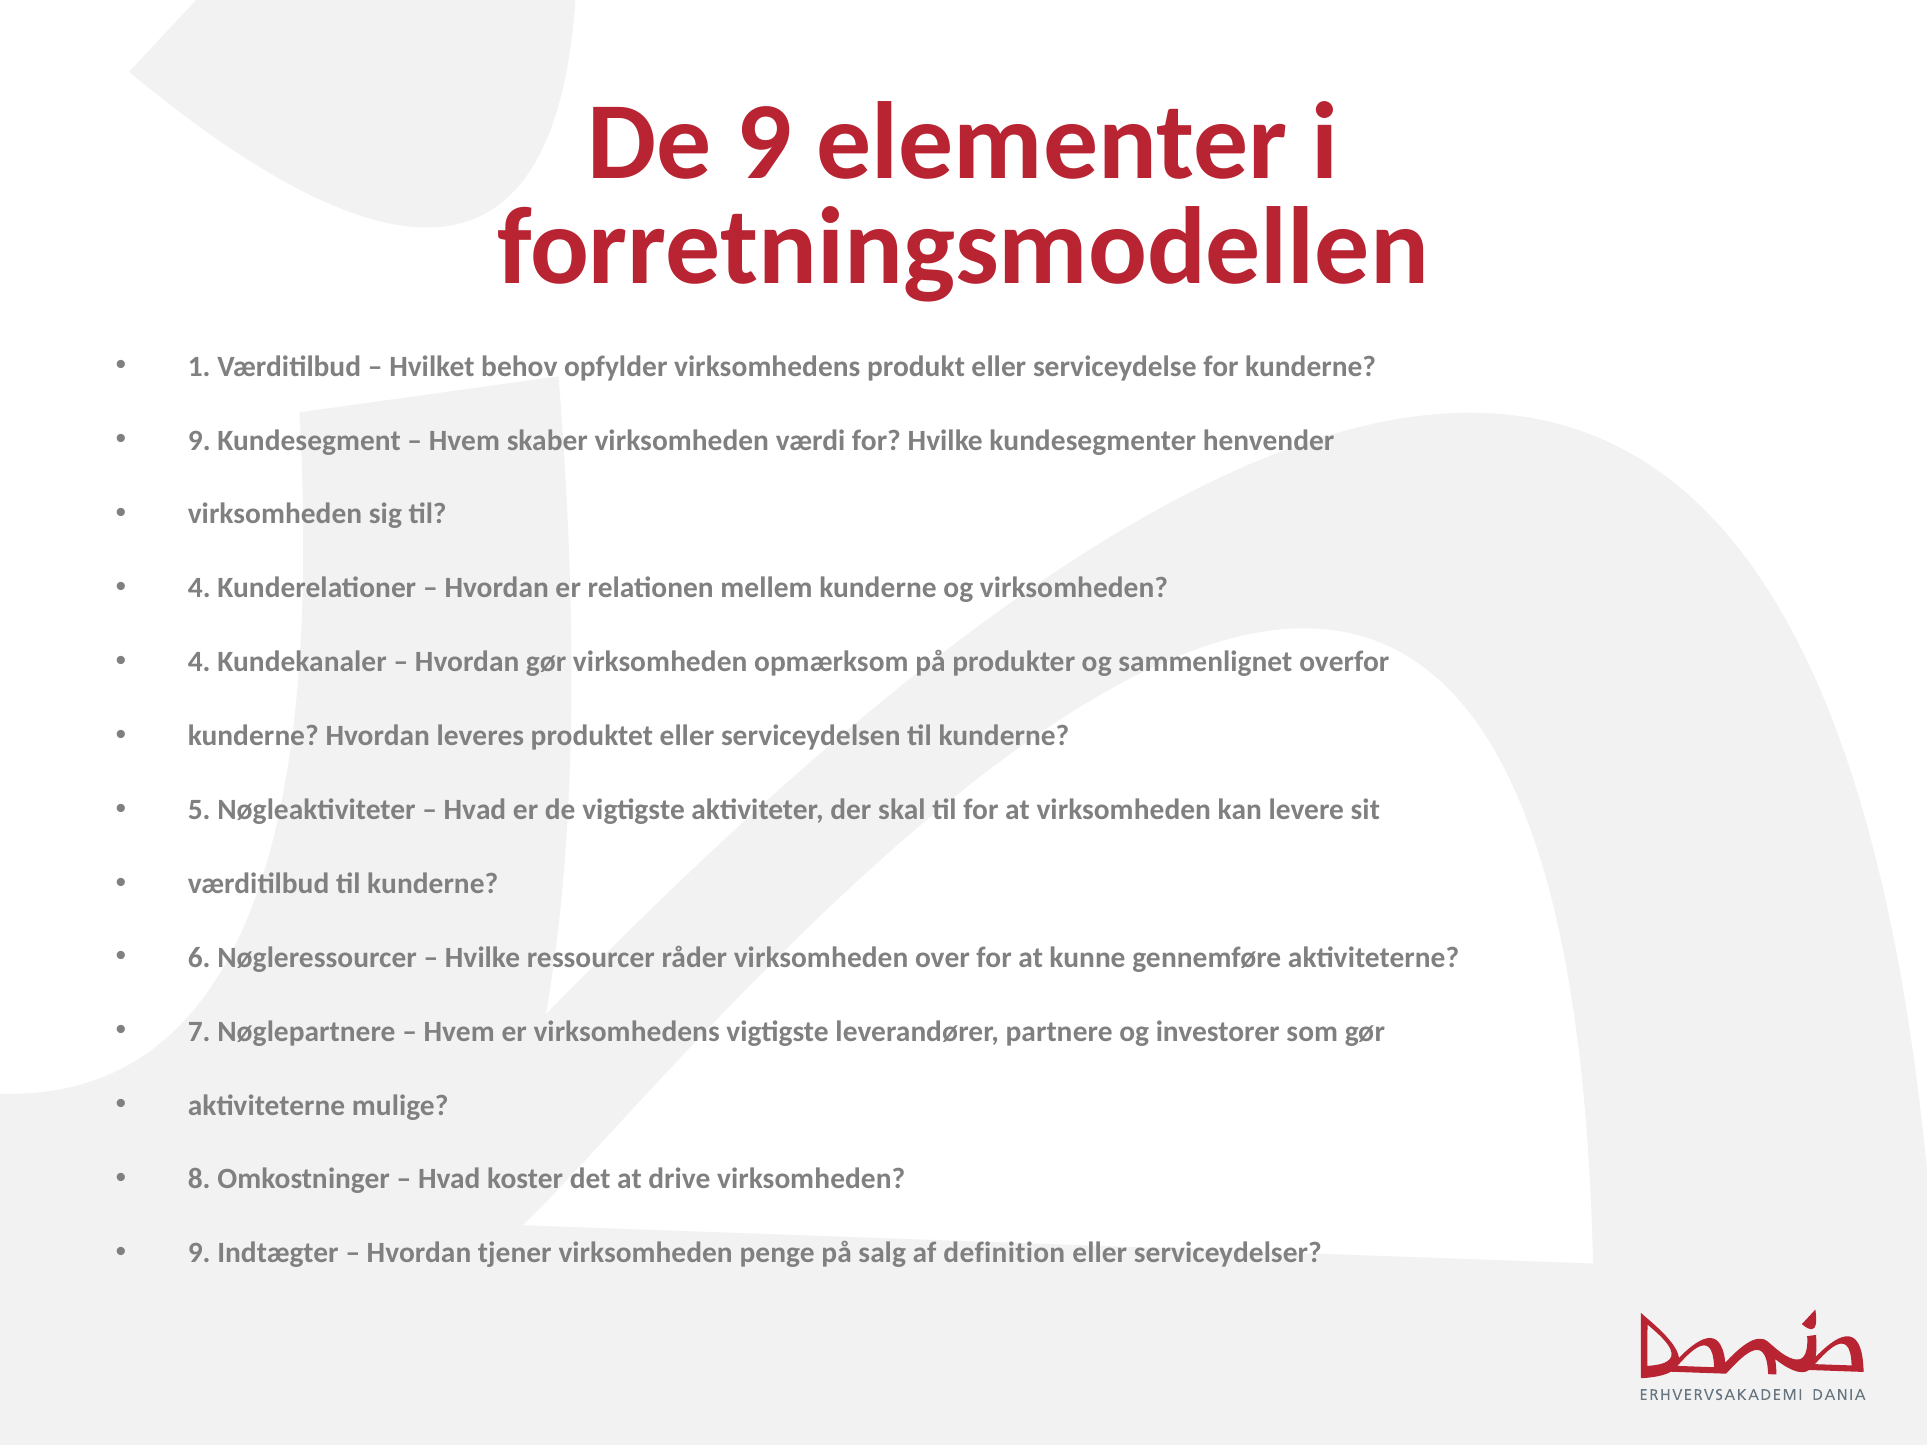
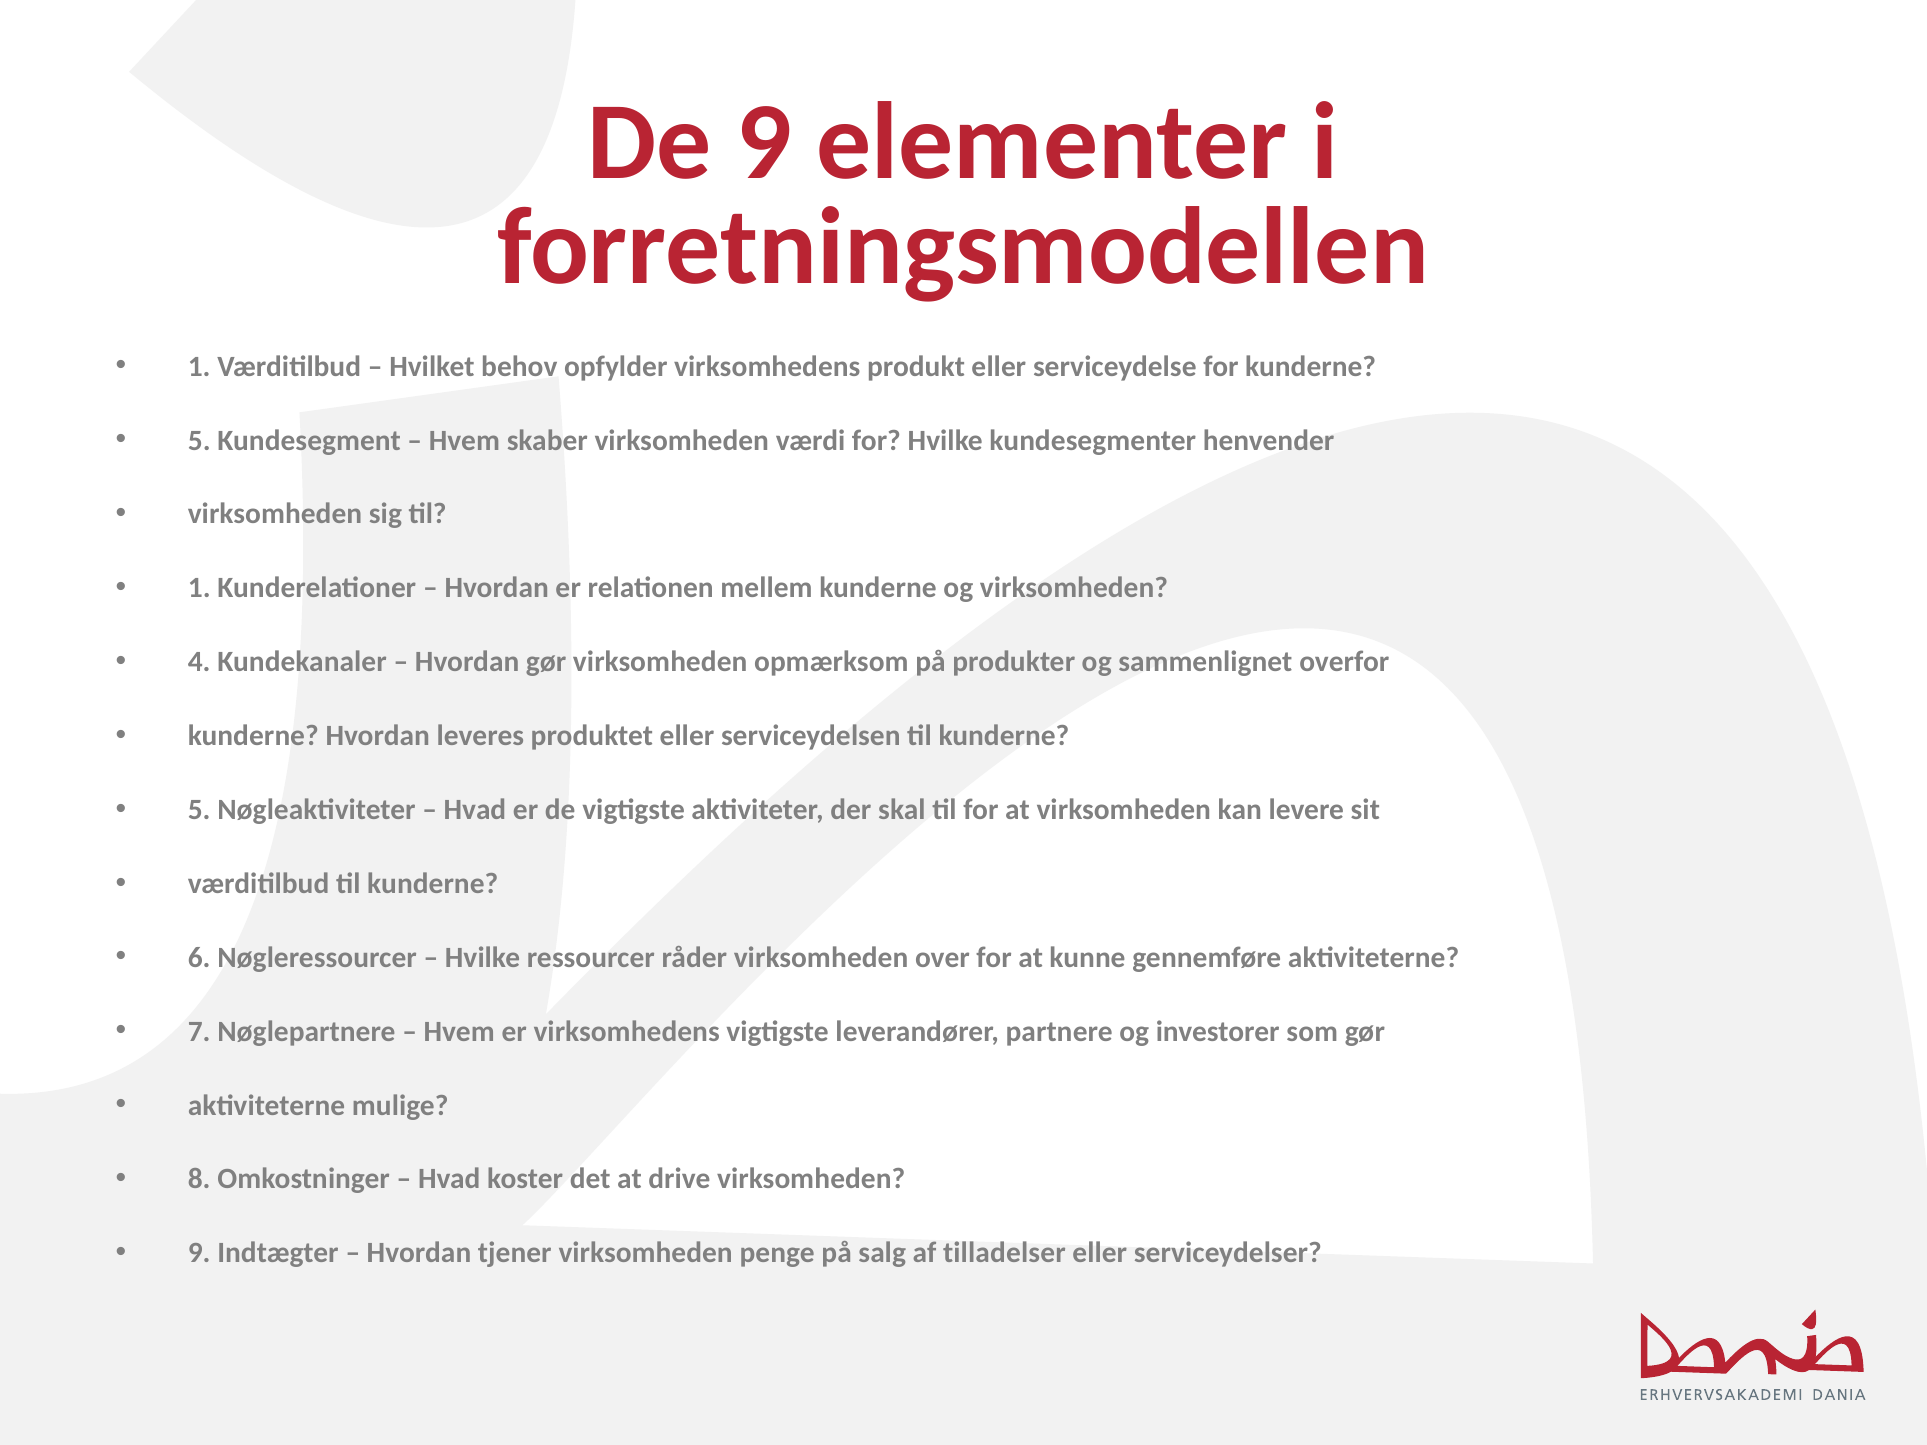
9: 9 -> 5 (199, 440)
4: 4 -> 1 (199, 588)
definition: definition -> tilladelser (1004, 1253)
